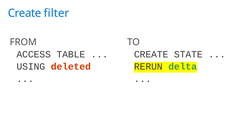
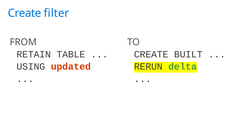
ACCESS: ACCESS -> RETAIN (34, 54)
STATE: STATE -> BUILT (188, 54)
deleted: deleted -> updated (71, 66)
